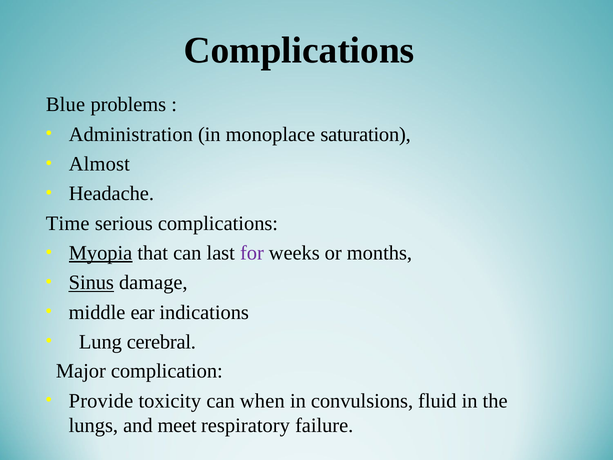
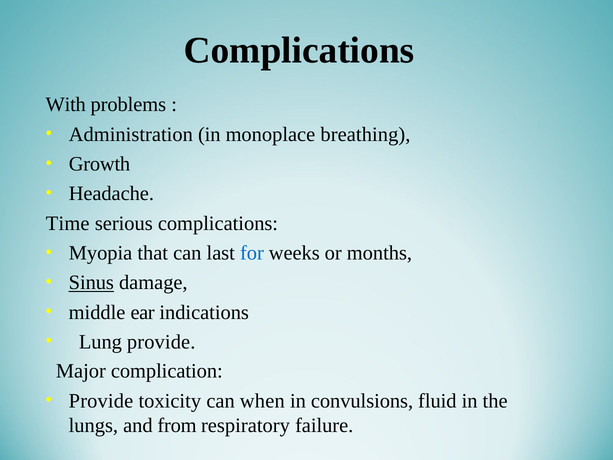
Blue: Blue -> With (66, 105)
saturation: saturation -> breathing (365, 134)
Almost: Almost -> Growth (100, 164)
Myopia underline: present -> none (101, 253)
for colour: purple -> blue (252, 253)
Lung cerebral: cerebral -> provide (161, 342)
meet: meet -> from (177, 425)
